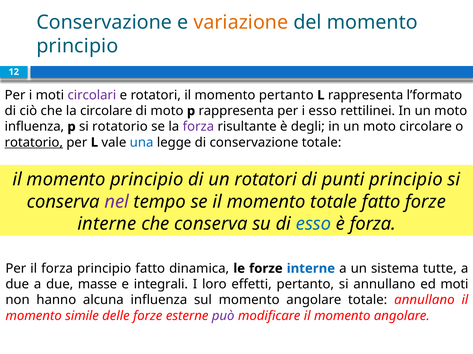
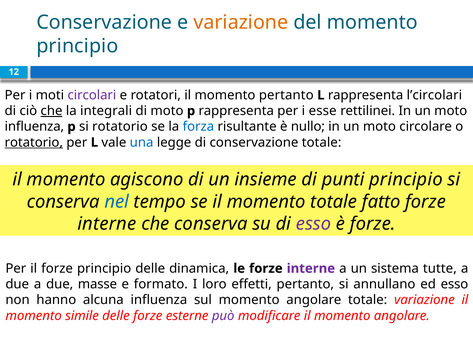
l’formato: l’formato -> l’circolari (434, 95)
che underline: none -> present (52, 111)
la circolare: circolare -> integrali (106, 111)
i esso: esso -> esse (323, 111)
forza colour: purple -> blue (198, 127)
degli: degli -> nullo (308, 127)
il momento principio: principio -> agiscono (147, 180)
un rotatori: rotatori -> insieme (266, 180)
nel colour: purple -> blue (117, 202)
esso colour: blue -> purple (314, 224)
è forza: forza -> forze (373, 224)
il forza: forza -> forze (57, 269)
principio fatto: fatto -> delle (150, 269)
interne colour: blue -> purple (311, 269)
integrali: integrali -> formato (161, 285)
ed moti: moti -> esso (454, 285)
totale annullano: annullano -> variazione (424, 301)
